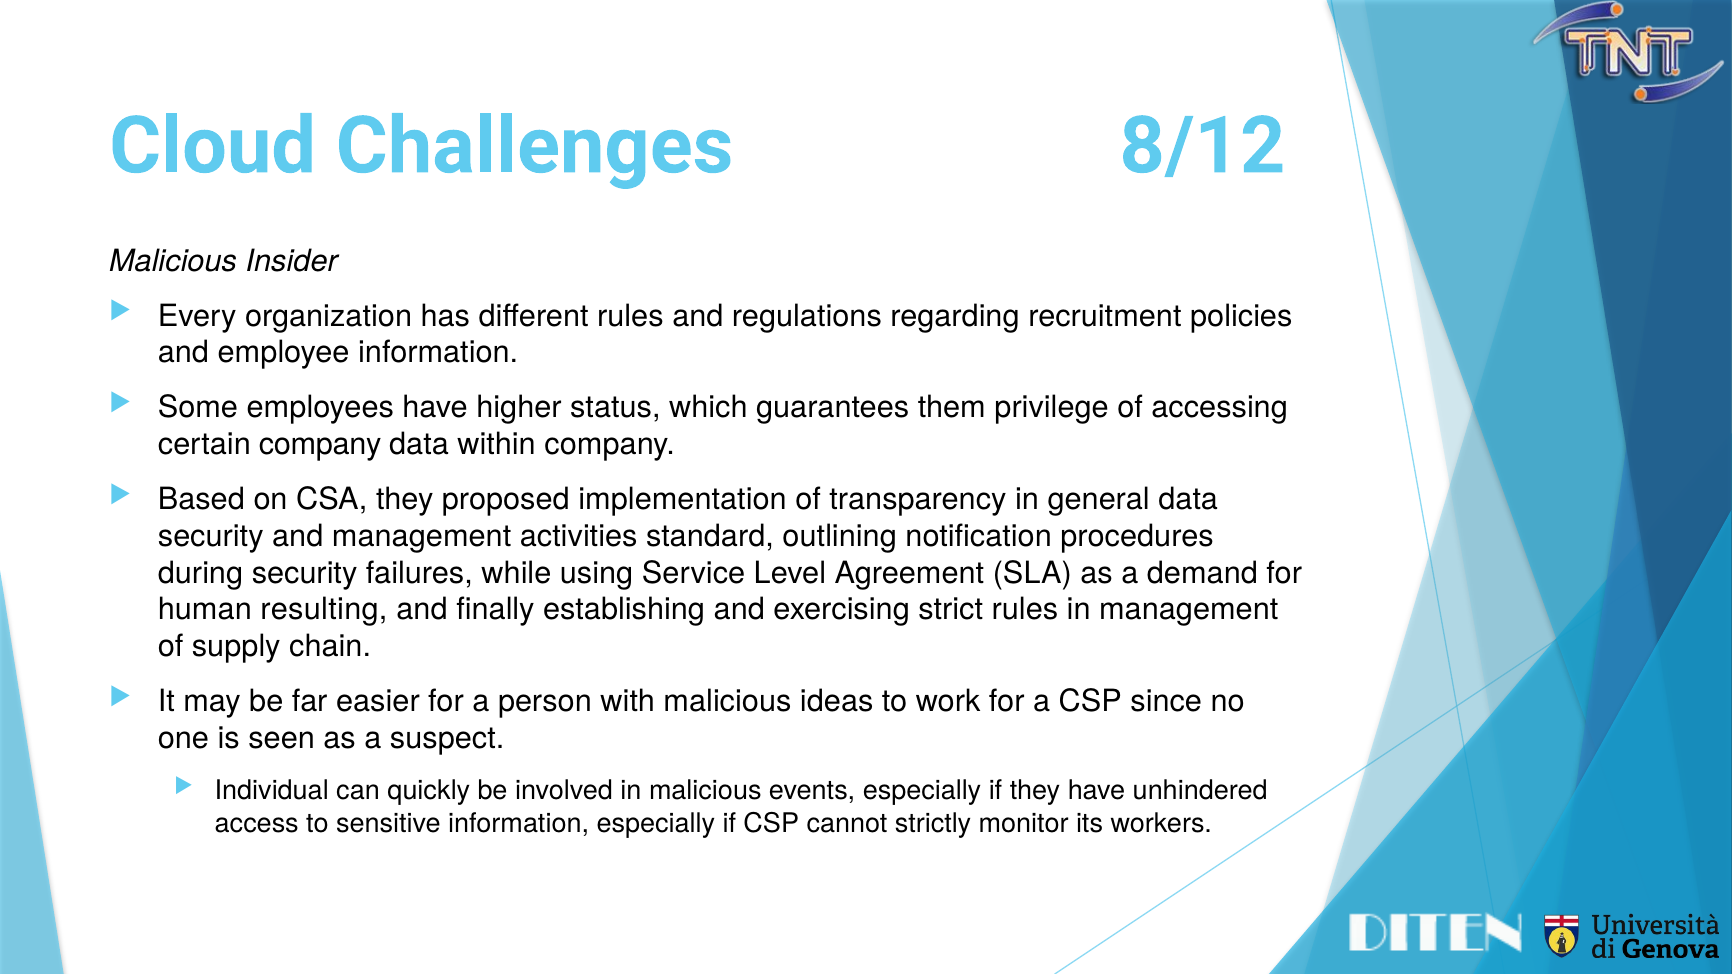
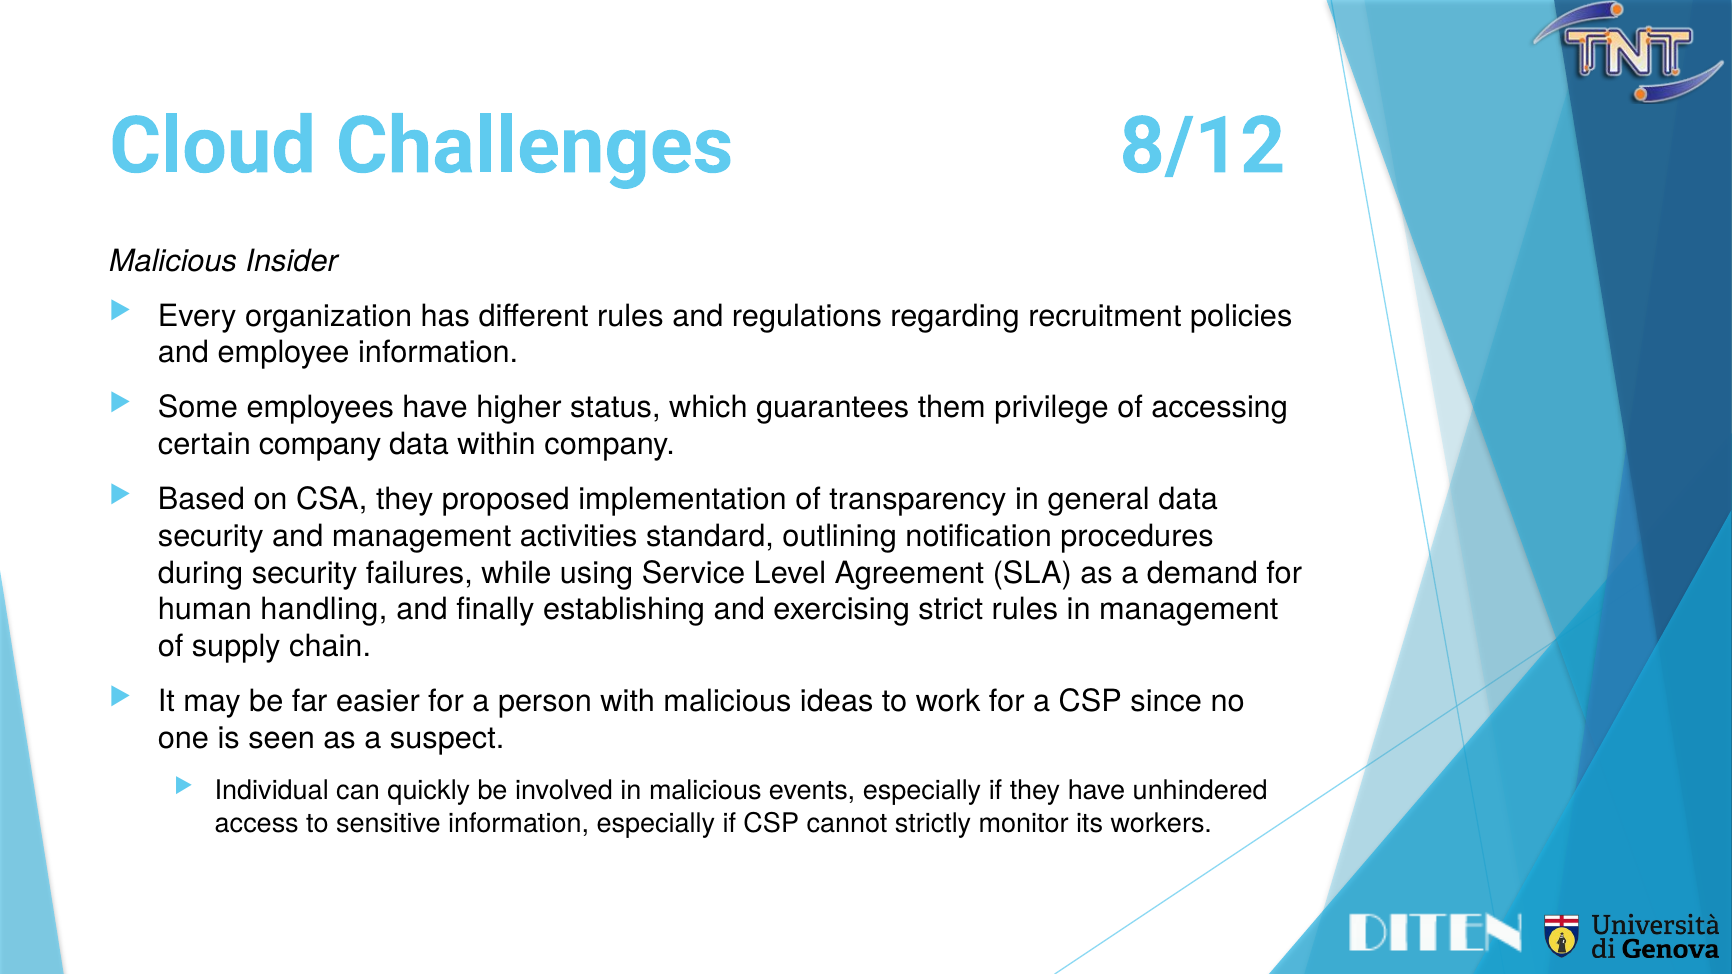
resulting: resulting -> handling (324, 610)
